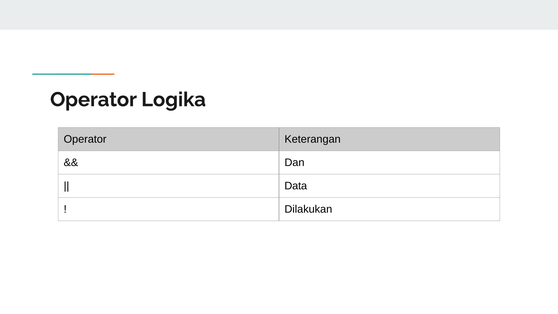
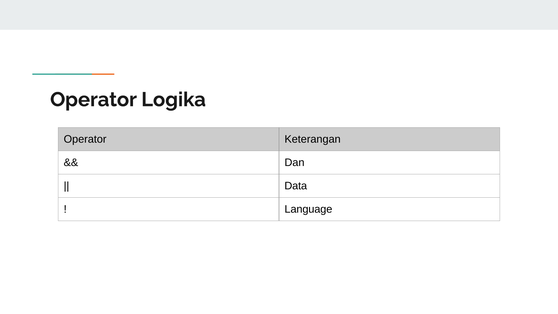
Dilakukan: Dilakukan -> Language (308, 209)
